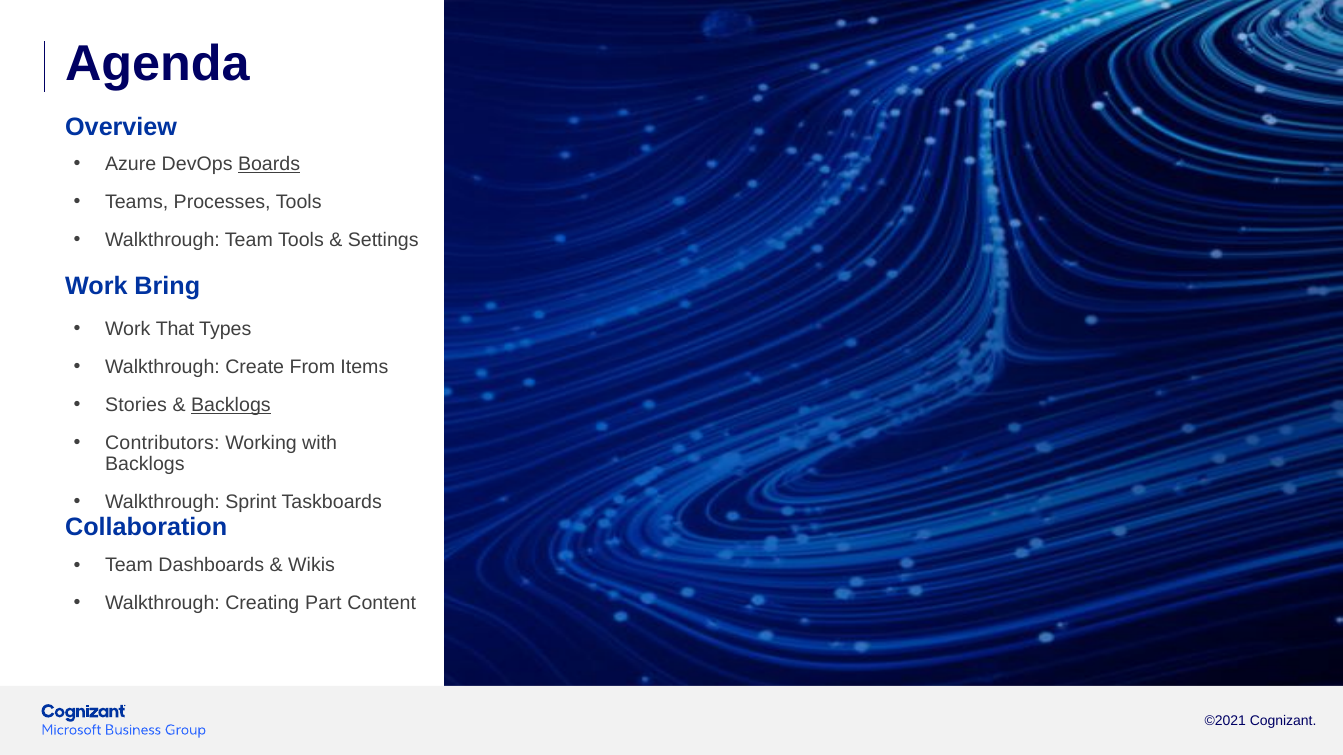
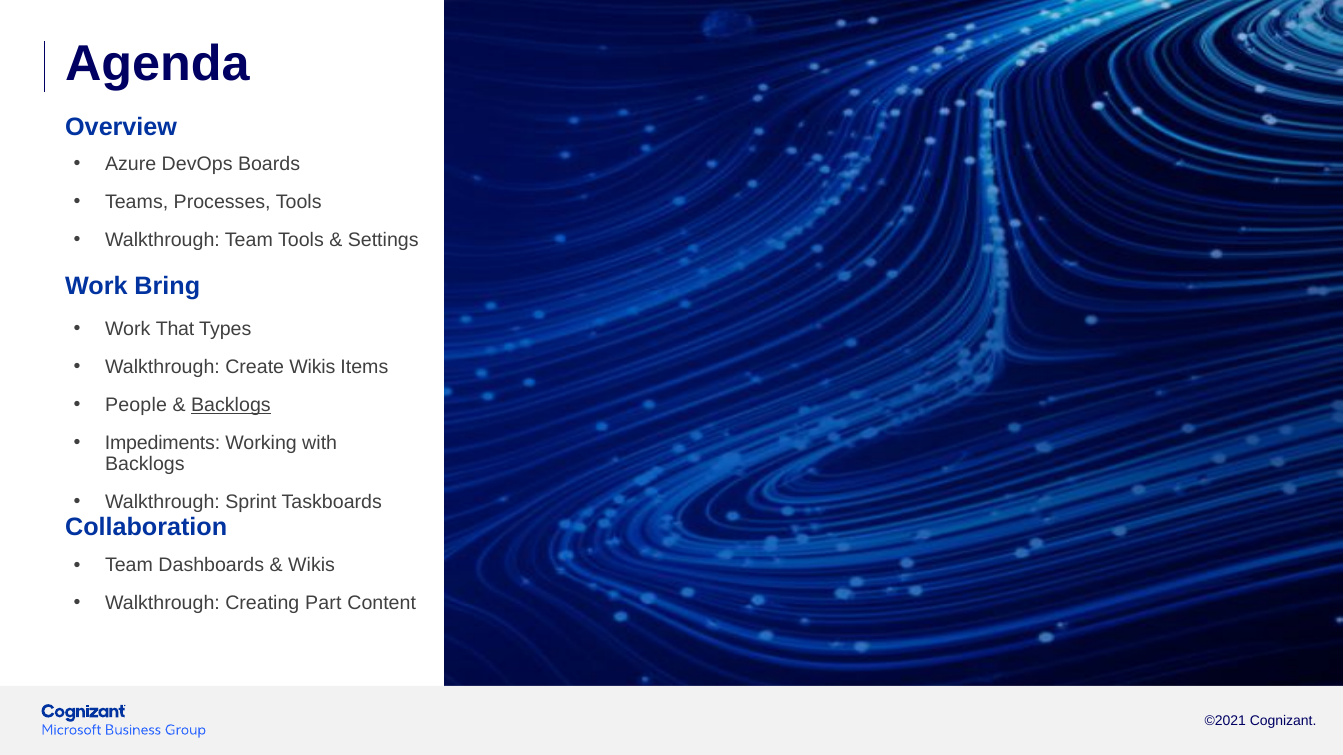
Boards underline: present -> none (269, 164)
Create From: From -> Wikis (312, 367)
Stories: Stories -> People (136, 405)
Contributors: Contributors -> Impediments (163, 443)
